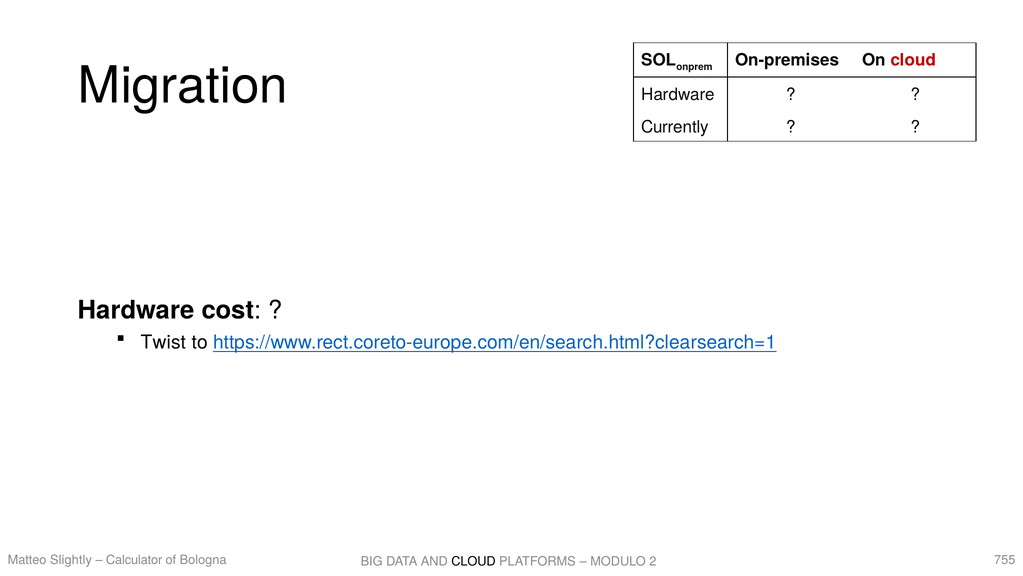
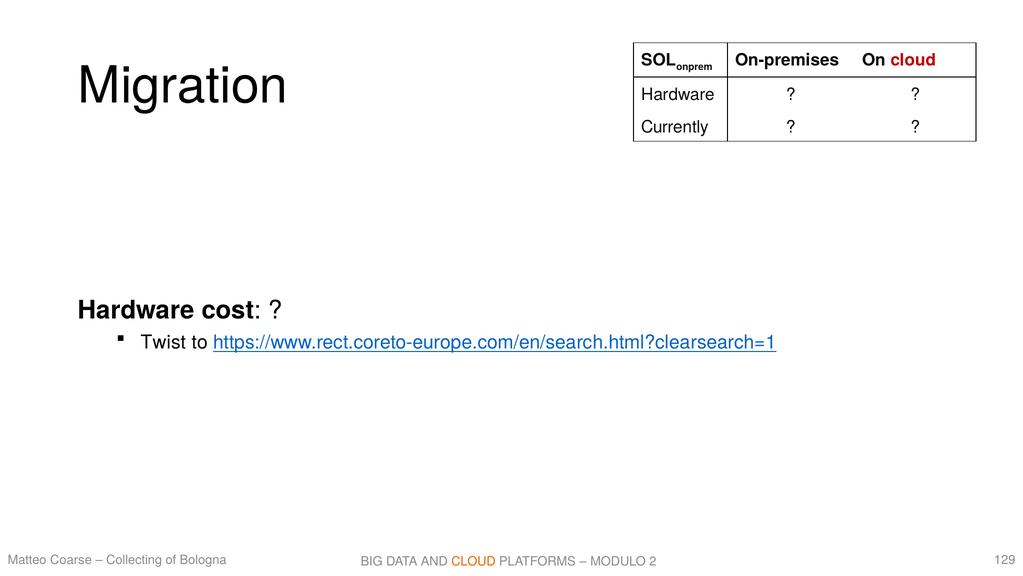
Slightly: Slightly -> Coarse (71, 560)
Calculator: Calculator -> Collecting (134, 560)
755: 755 -> 129 (1005, 560)
CLOUD colour: black -> orange (473, 561)
